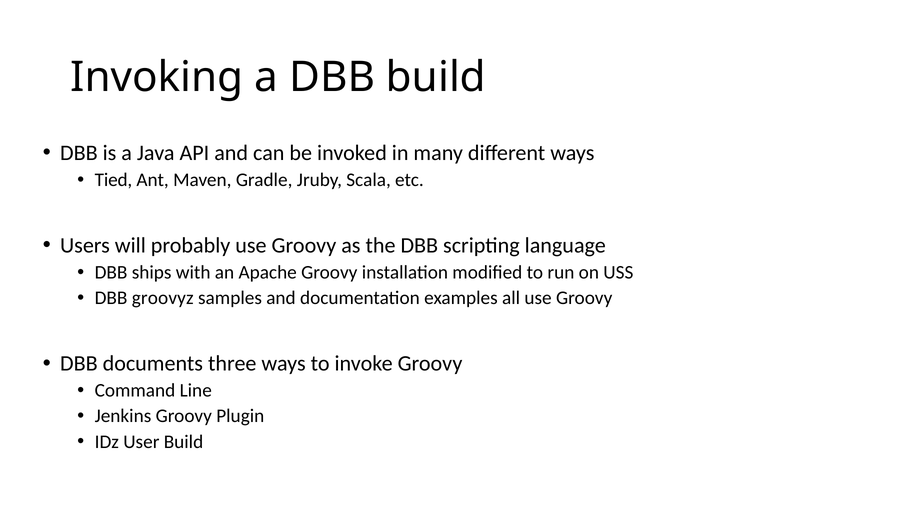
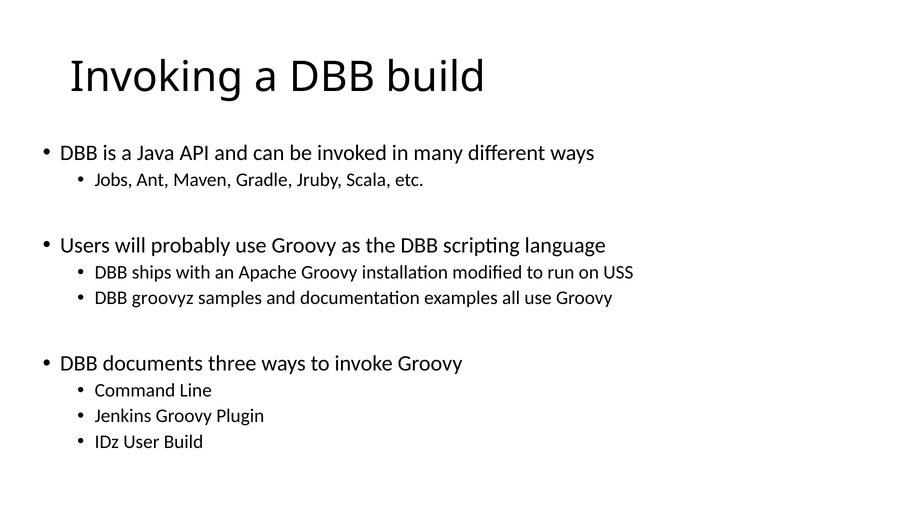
Tied: Tied -> Jobs (113, 180)
